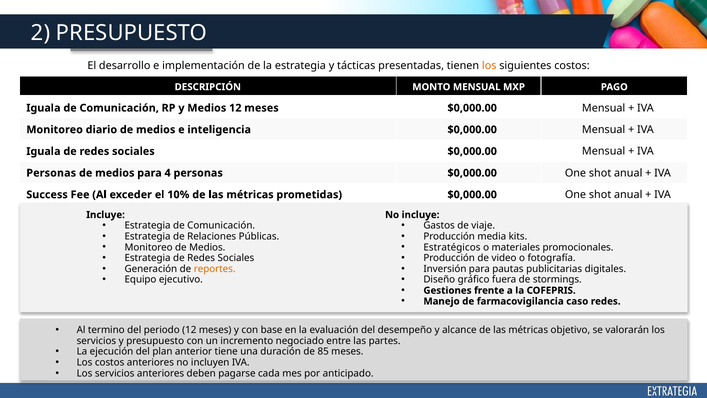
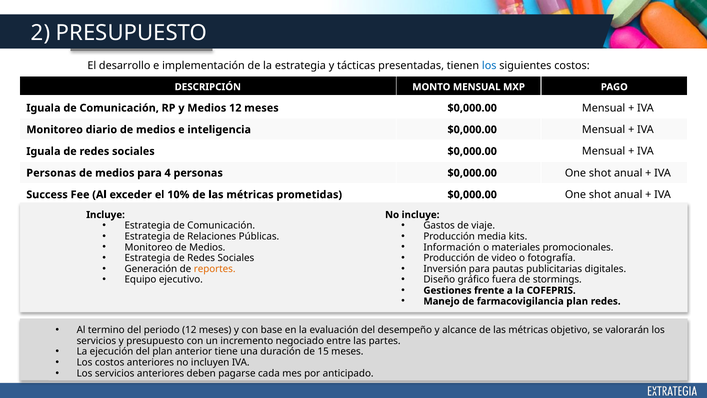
los colour: orange -> blue (489, 66)
Estratégicos: Estratégicos -> Información (452, 247)
farmacovigilancia caso: caso -> plan (577, 301)
85: 85 -> 15 (323, 351)
